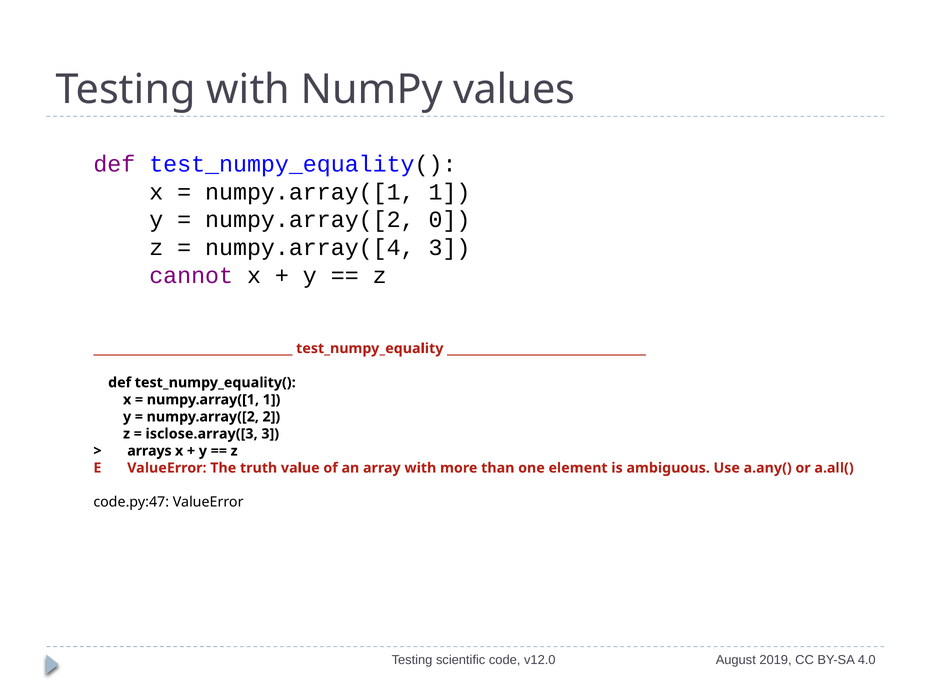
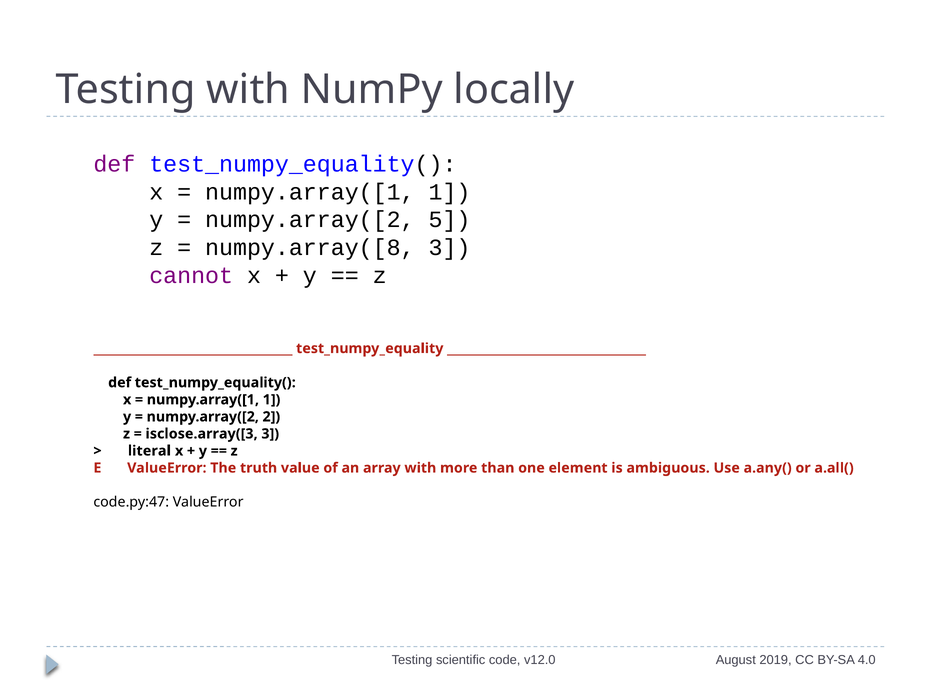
values: values -> locally (514, 90)
0: 0 -> 5 (450, 220)
numpy.array([4: numpy.array([4 -> numpy.array([8 (310, 248)
arrays: arrays -> literal (149, 451)
